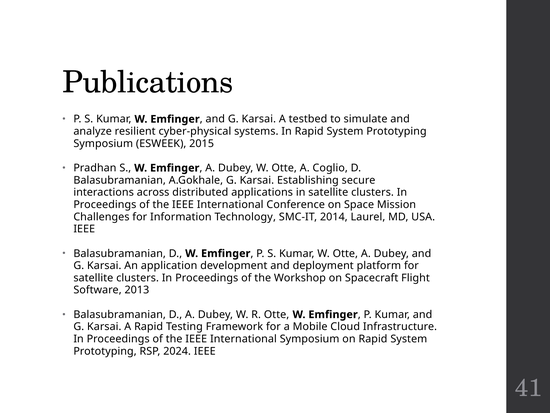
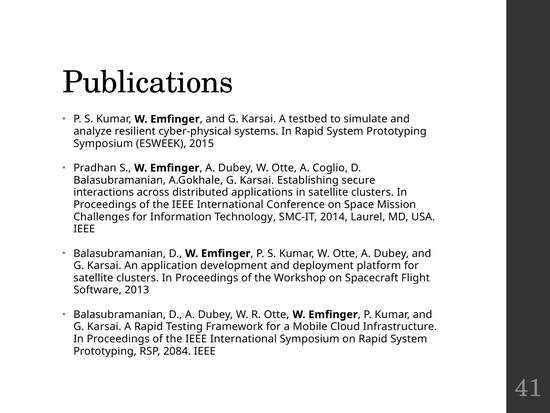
2024: 2024 -> 2084 (177, 351)
